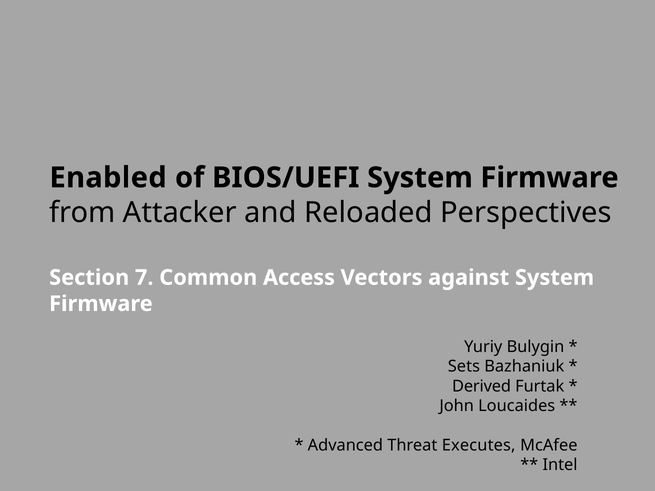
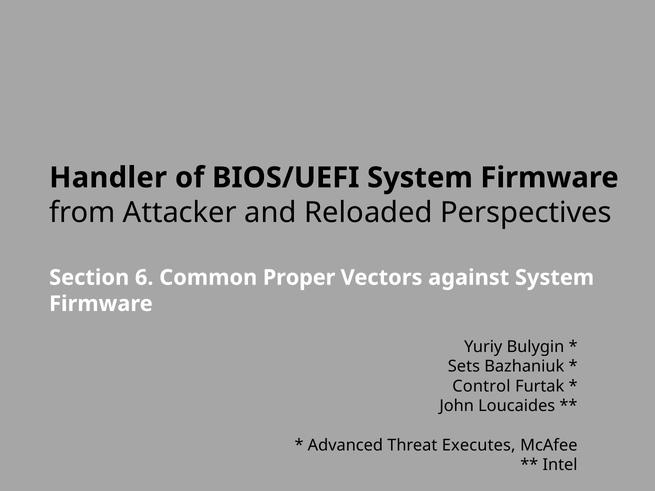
Enabled: Enabled -> Handler (108, 178)
7: 7 -> 6 (144, 278)
Access: Access -> Proper (299, 278)
Derived: Derived -> Control (481, 386)
